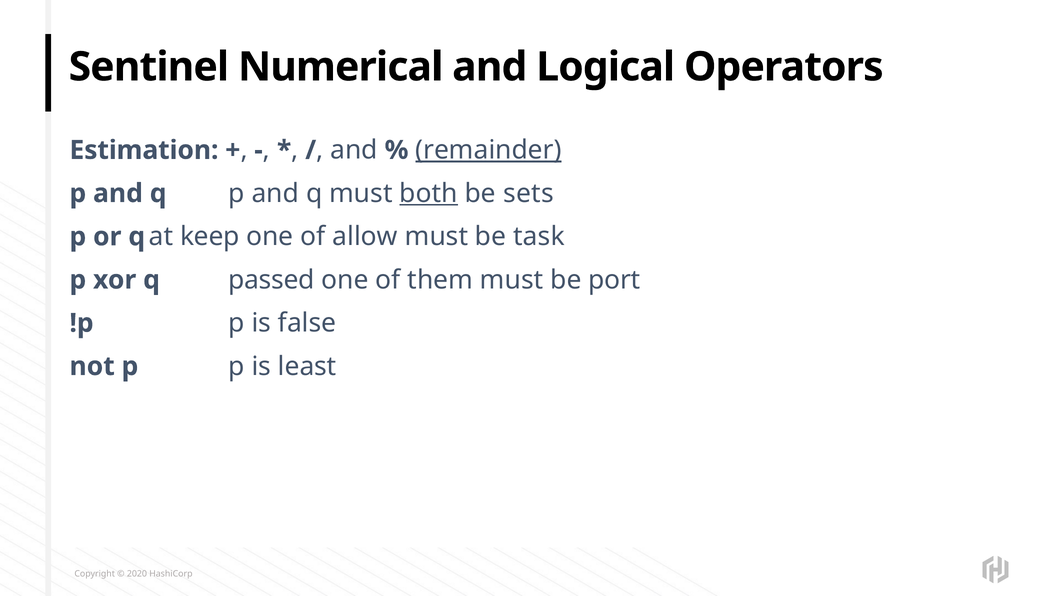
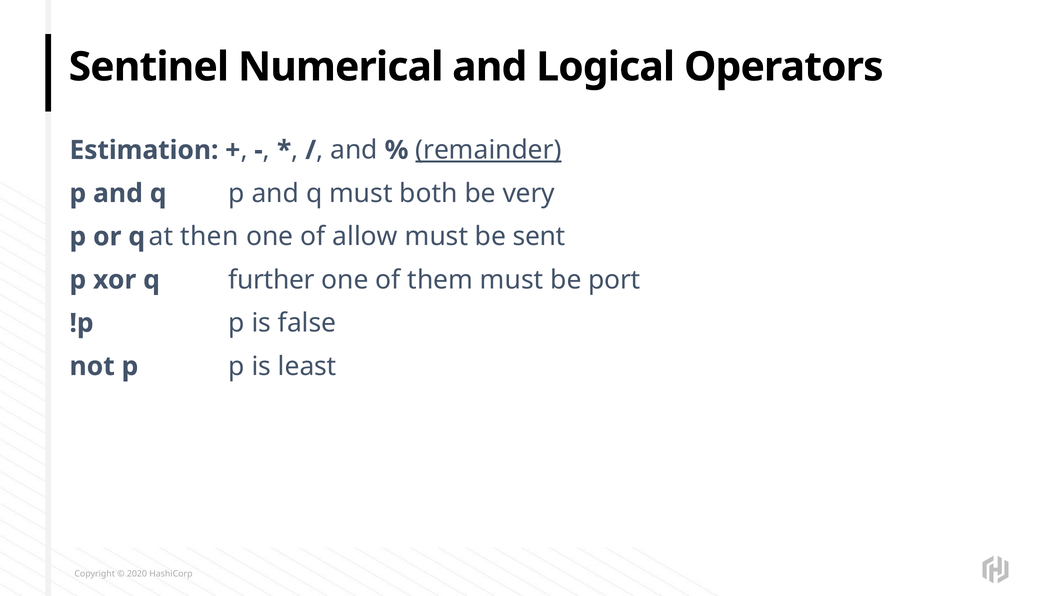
both underline: present -> none (429, 193)
sets: sets -> very (529, 193)
keep: keep -> then (210, 237)
task: task -> sent (539, 237)
passed: passed -> further (272, 280)
